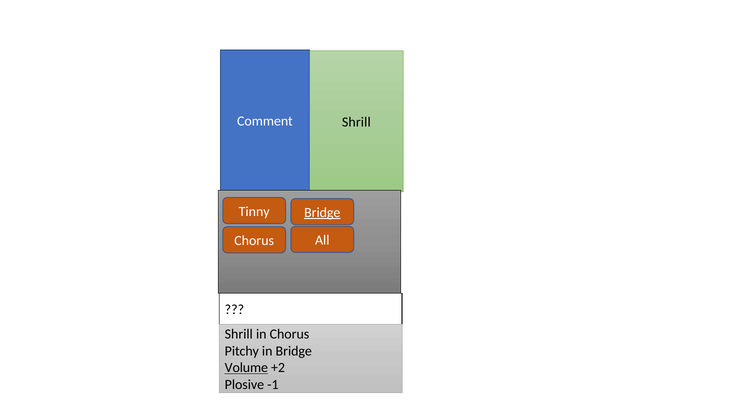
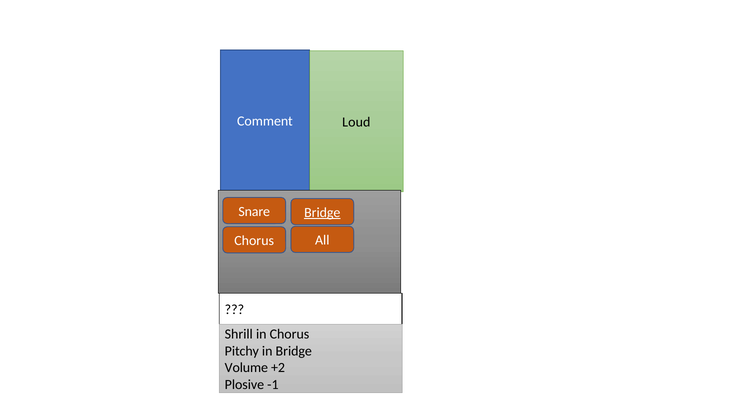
Comment Shrill: Shrill -> Loud (356, 122)
Tinny: Tinny -> Snare (254, 211)
Volume underline: present -> none (246, 368)
